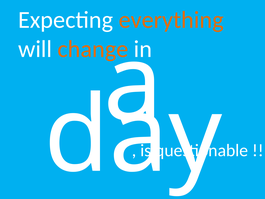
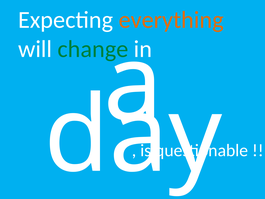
change colour: orange -> green (93, 49)
